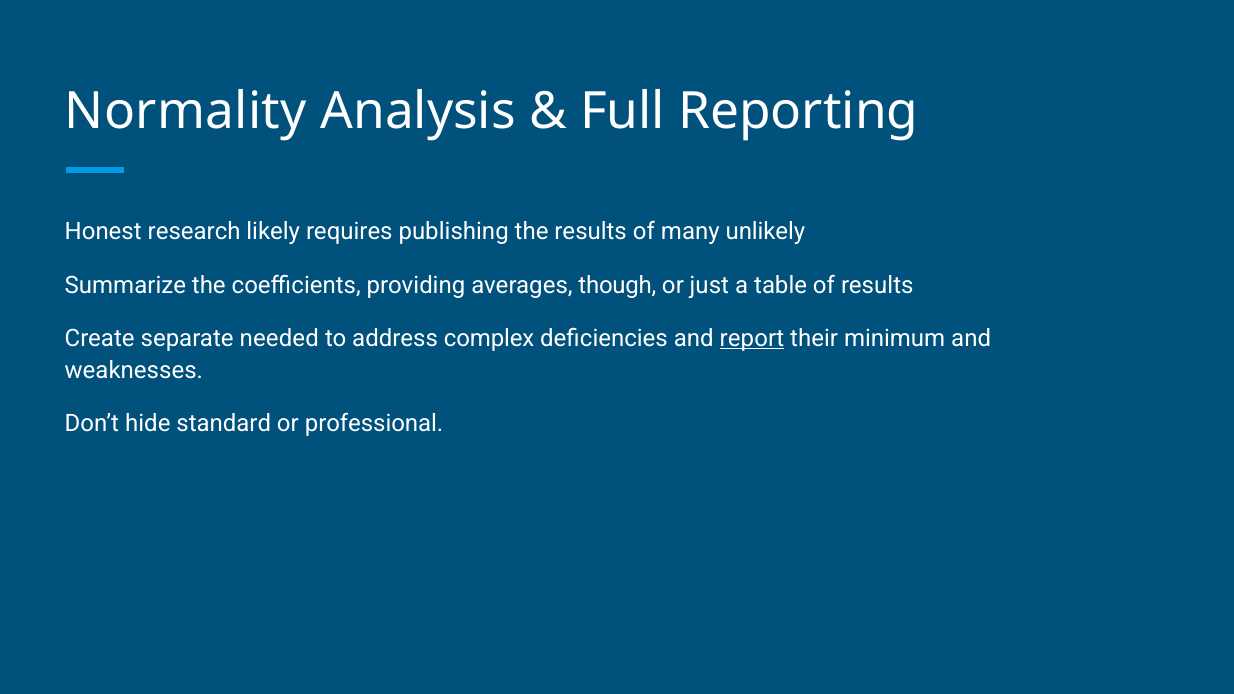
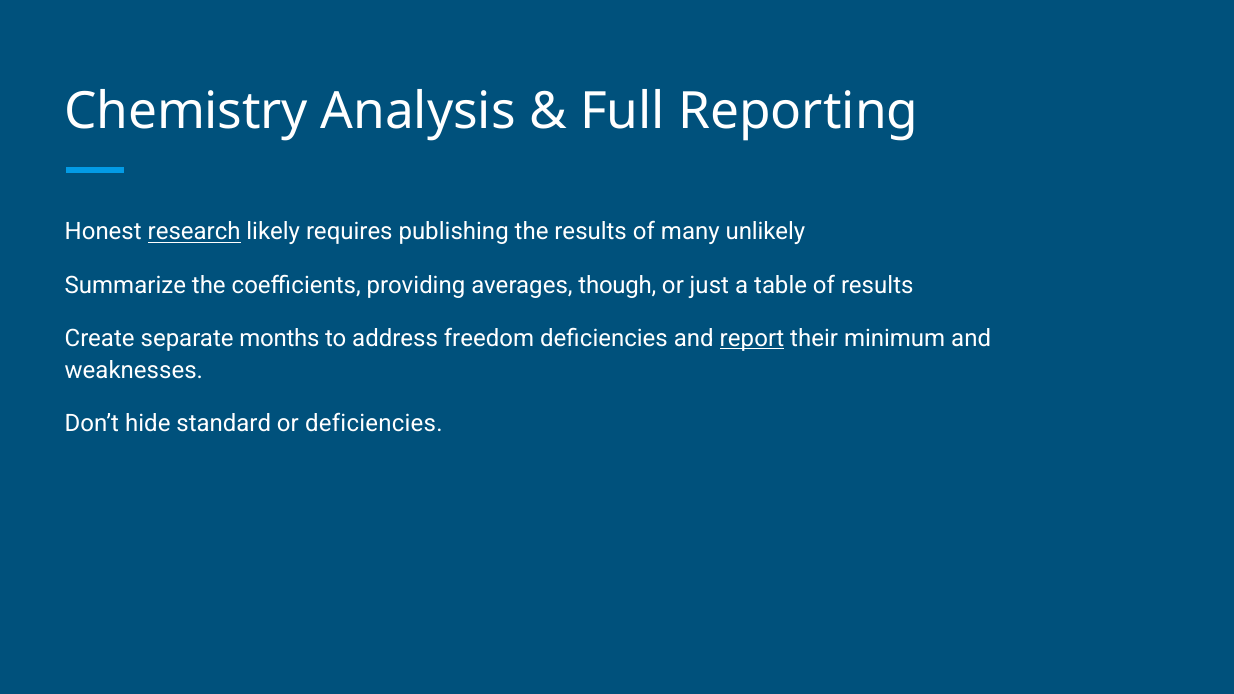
Normality: Normality -> Chemistry (186, 112)
research underline: none -> present (194, 232)
needed: needed -> months (279, 338)
complex: complex -> freedom (489, 338)
or professional: professional -> deficiencies (374, 424)
